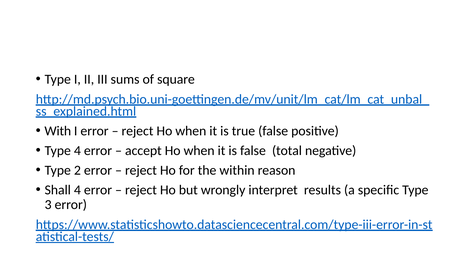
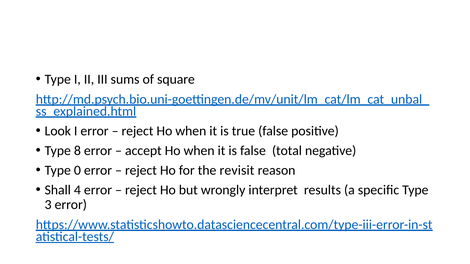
With: With -> Look (58, 131)
Type 4: 4 -> 8 (77, 151)
2: 2 -> 0 (77, 171)
within: within -> revisit (237, 171)
